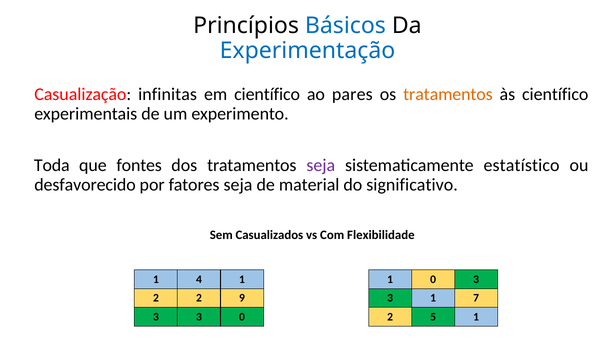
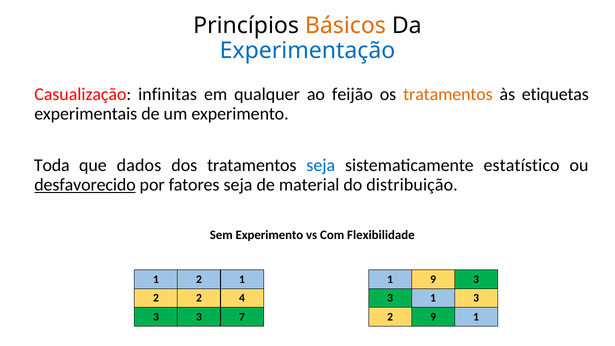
Básicos colour: blue -> orange (345, 26)
em científico: científico -> qualquer (267, 94)
pares: pares -> feijão (352, 94)
às científico: científico -> etiquetas (555, 94)
fontes: fontes -> dados (139, 165)
seja colour: purple -> blue (321, 165)
desfavorecido underline: none -> present (85, 185)
significativo: significativo -> distribuição (412, 185)
Sem Casualizados: Casualizados -> Experimento (269, 235)
4: 4 -> 2 (199, 279)
1 0: 0 -> 9 (433, 279)
9: 9 -> 4 (242, 298)
1 7: 7 -> 3 (476, 298)
3 0: 0 -> 7 (242, 317)
2 5: 5 -> 9 (433, 317)
